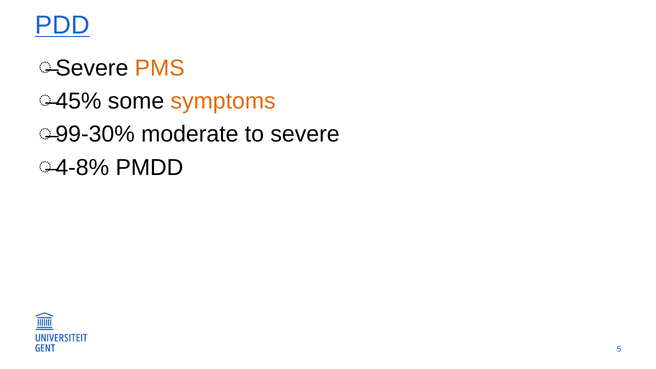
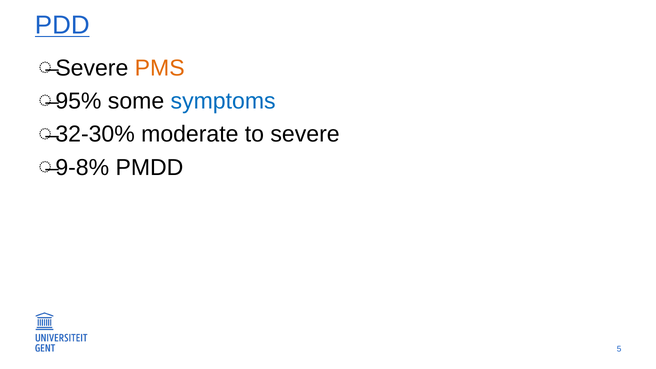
45%: 45% -> 95% (78, 101)
symptoms colour: orange -> blue (223, 101)
99-30%: 99-30% -> 32-30% (95, 134)
4-8%: 4-8% -> 9-8% (82, 168)
